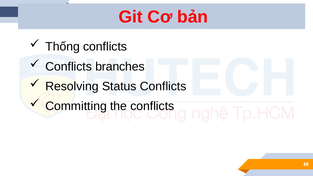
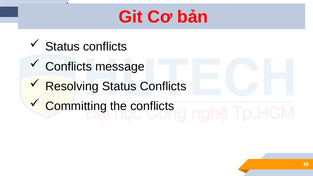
Thống: Thống -> Status (63, 47)
branches: branches -> message (120, 67)
